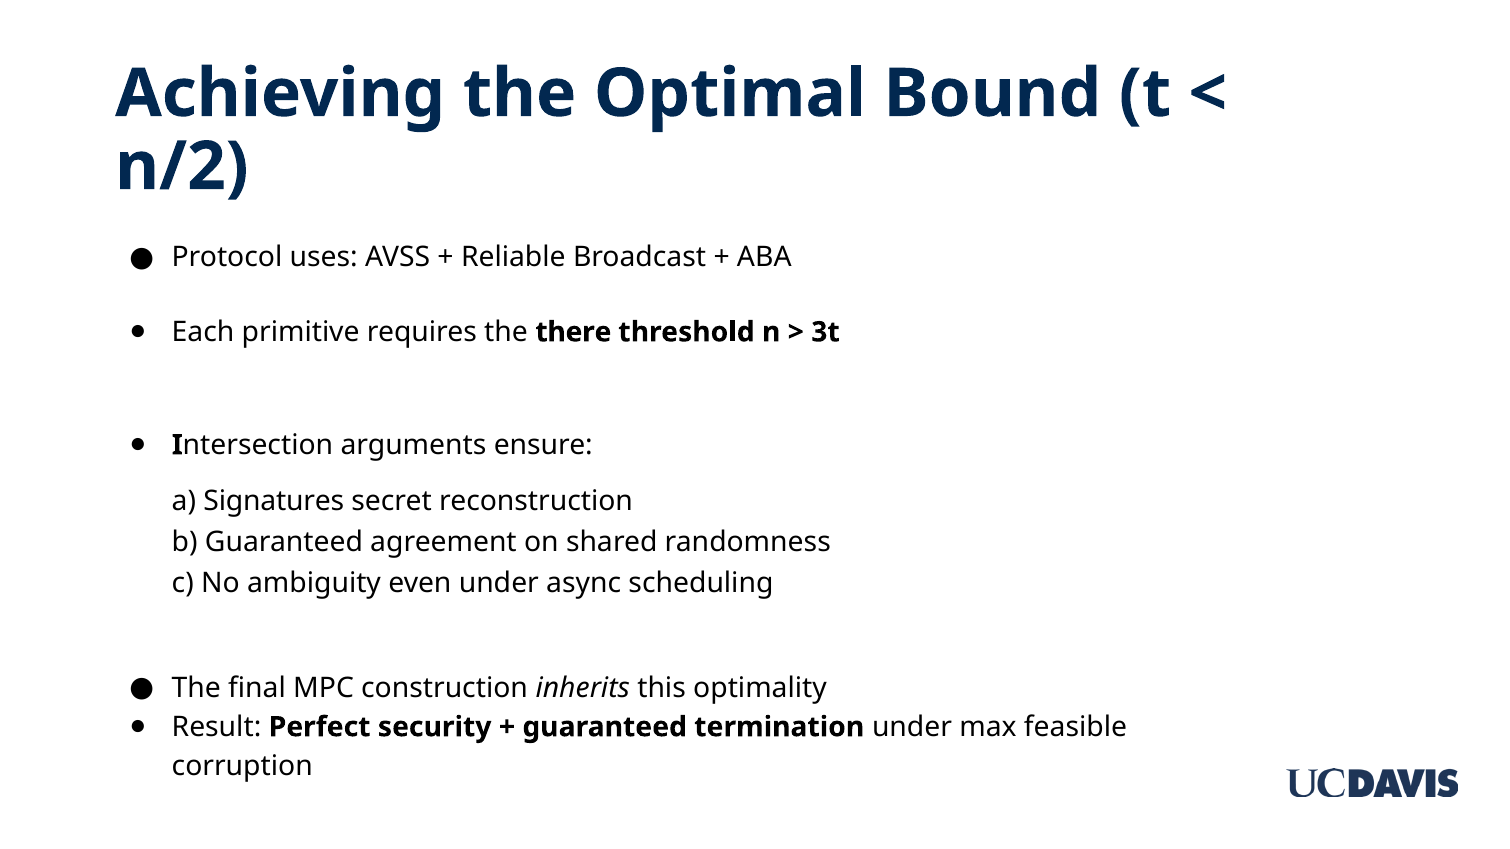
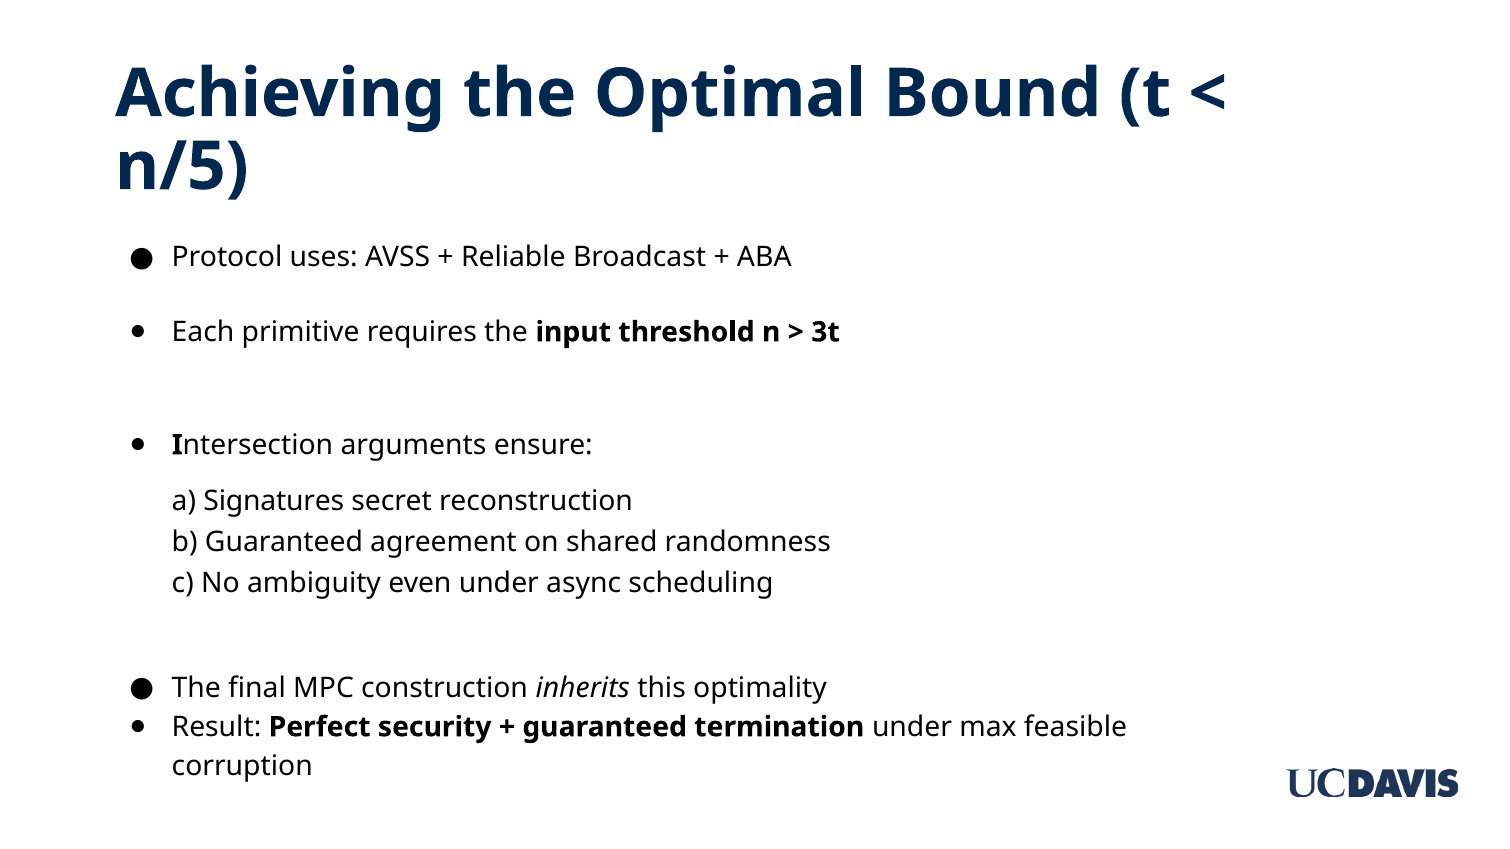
n/2: n/2 -> n/5 (182, 167)
there: there -> input (573, 332)
